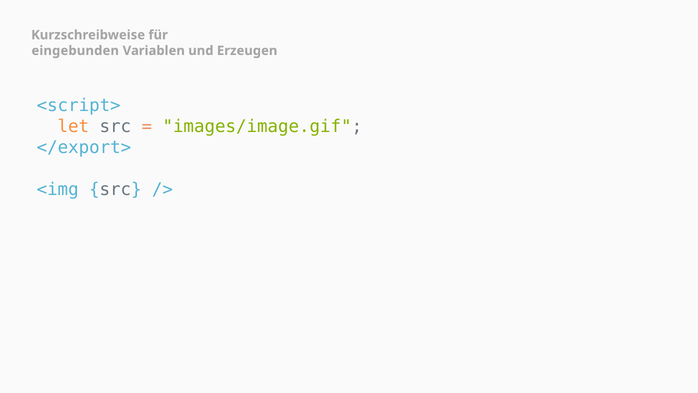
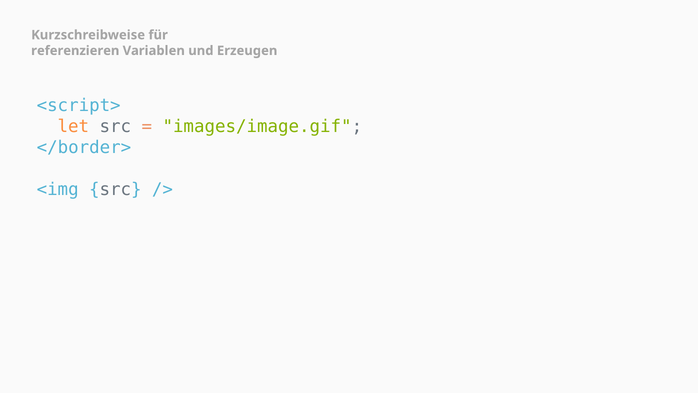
eingebunden: eingebunden -> referenzieren (75, 51)
</export>: </export> -> </border> (84, 147)
